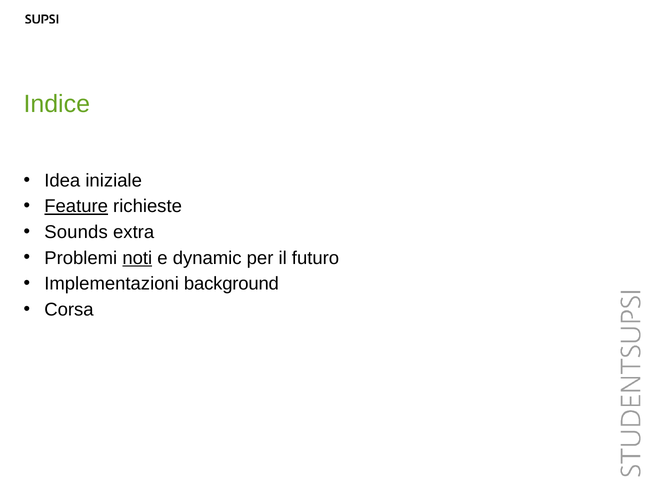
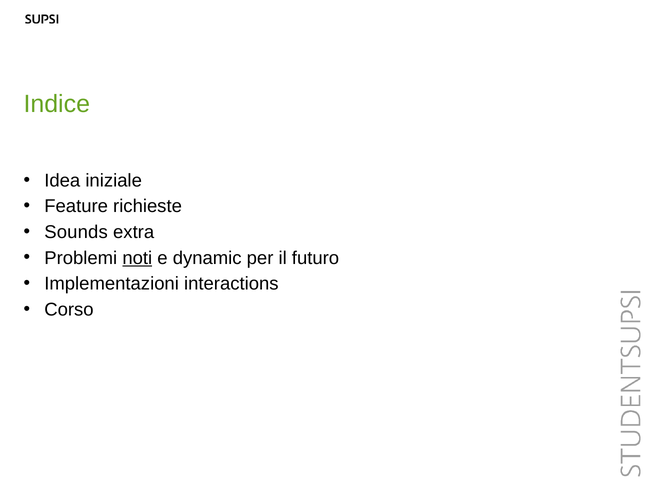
Feature underline: present -> none (76, 207)
background: background -> interactions (231, 284)
Corsa: Corsa -> Corso (69, 310)
